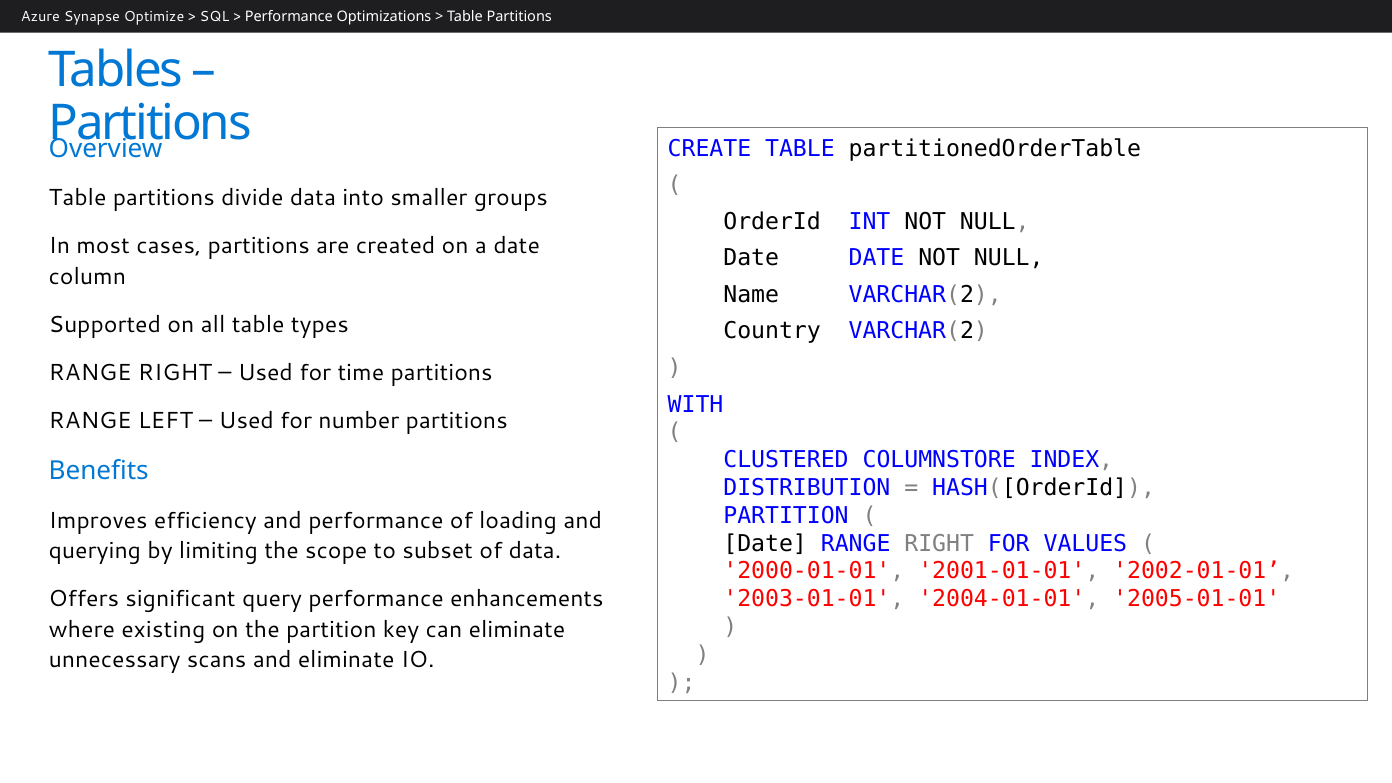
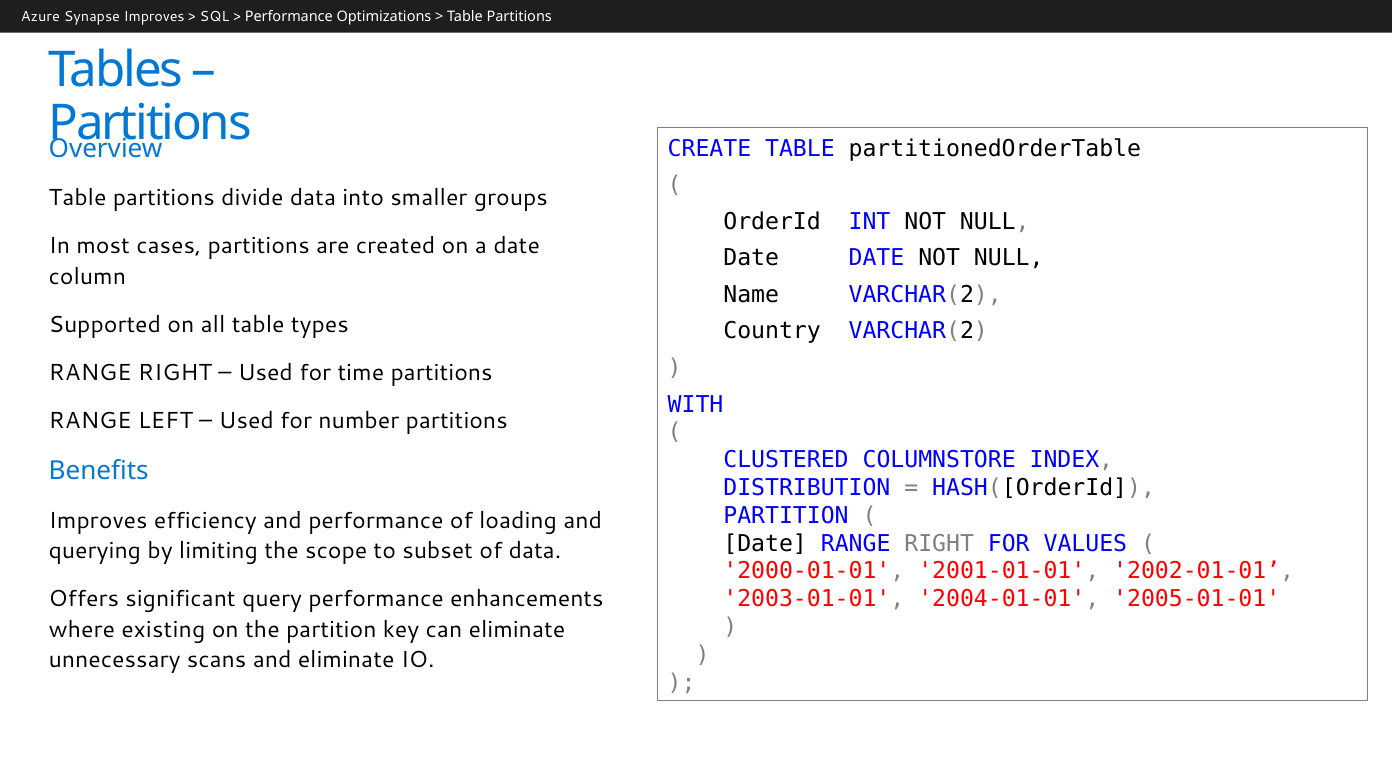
Synapse Optimize: Optimize -> Improves (154, 16)
